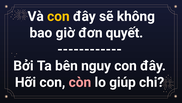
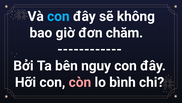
con colour: yellow -> light blue (58, 16)
quyết: quyết -> chăm (124, 33)
giúp: giúp -> bình (122, 82)
